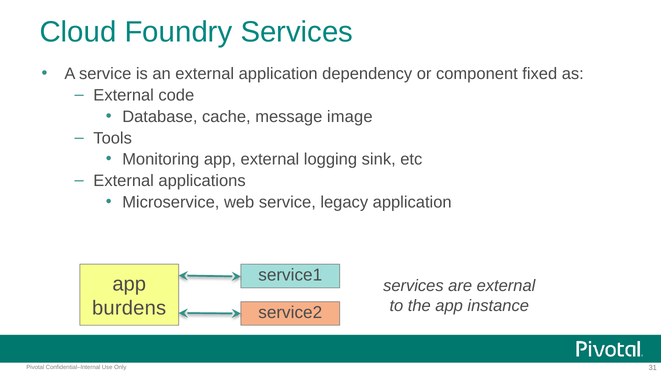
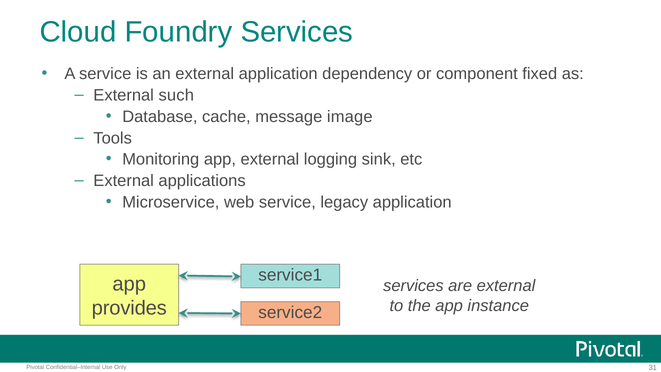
code: code -> such (176, 95)
burdens: burdens -> provides (129, 308)
